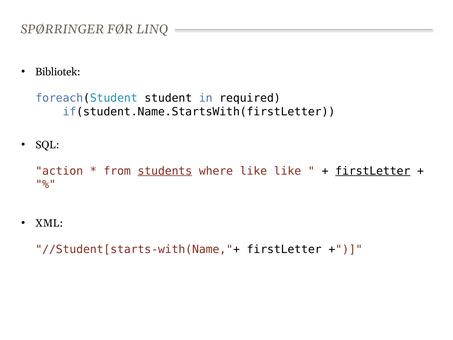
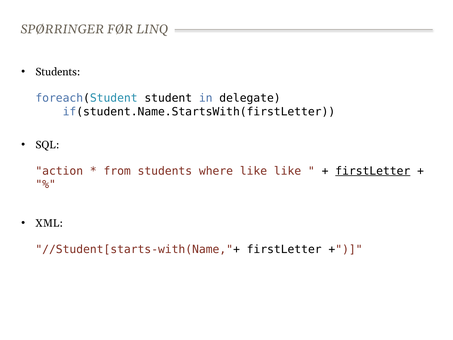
Bibliotek: Bibliotek -> Students (58, 72)
required: required -> delegate (250, 98)
students underline: present -> none (165, 171)
